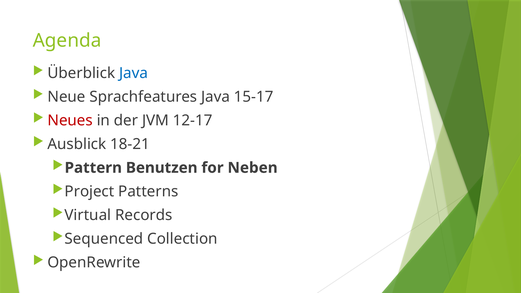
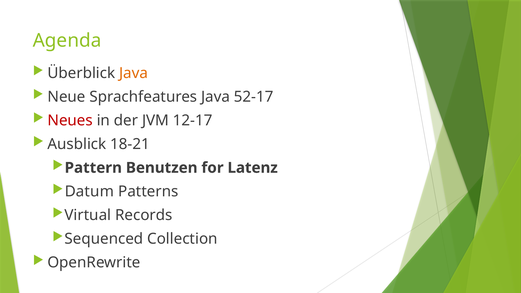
Java colour: blue -> orange (134, 73)
15-17: 15-17 -> 52-17 (254, 97)
Neben: Neben -> Latenz (253, 168)
Project: Project -> Datum (89, 191)
